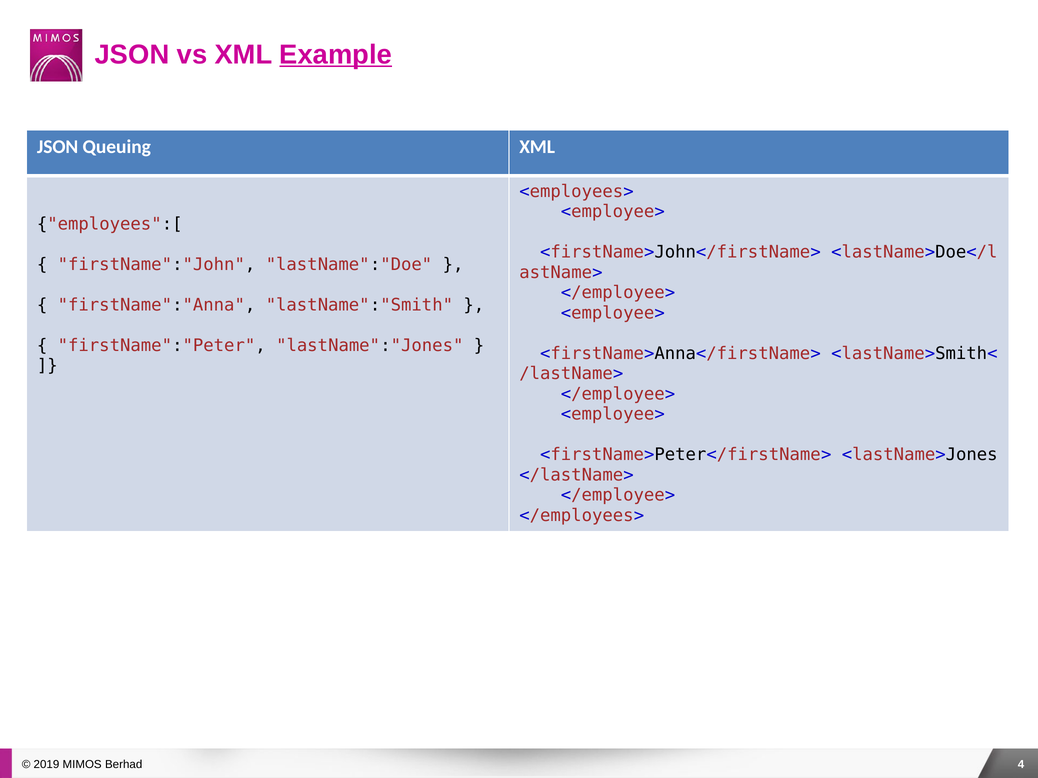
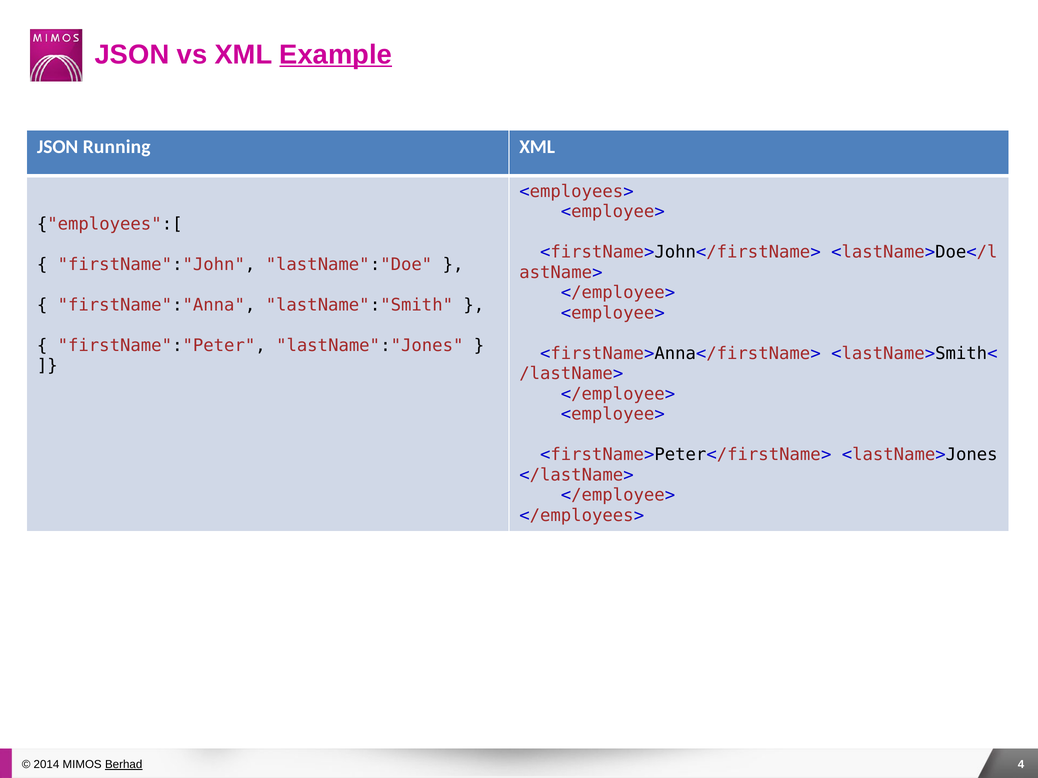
Queuing: Queuing -> Running (117, 147)
2019: 2019 -> 2014 (46, 765)
Berhad underline: none -> present (124, 765)
